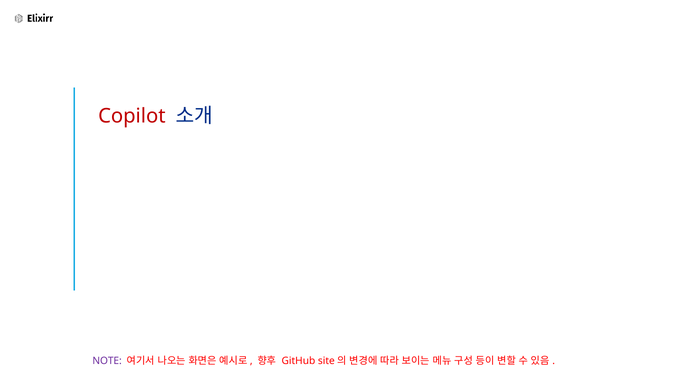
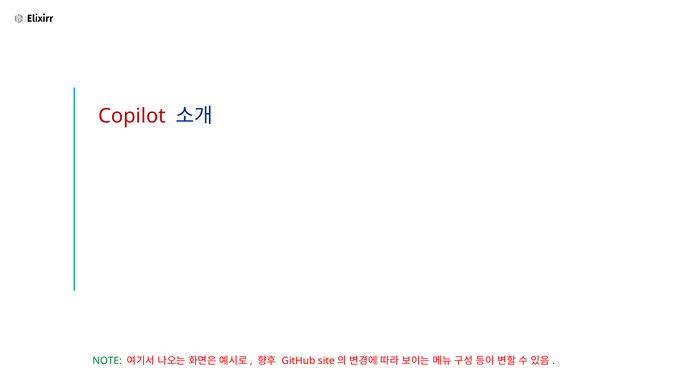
NOTE colour: purple -> green (107, 361)
